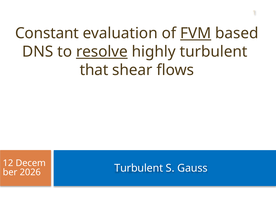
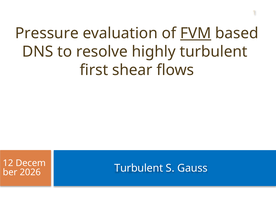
Constant: Constant -> Pressure (47, 33)
resolve underline: present -> none (102, 52)
that: that -> first (94, 70)
